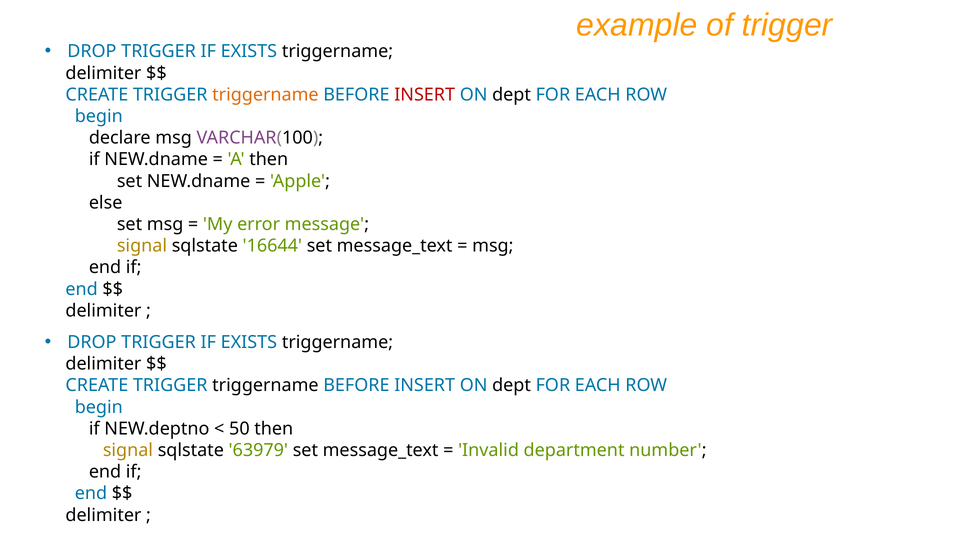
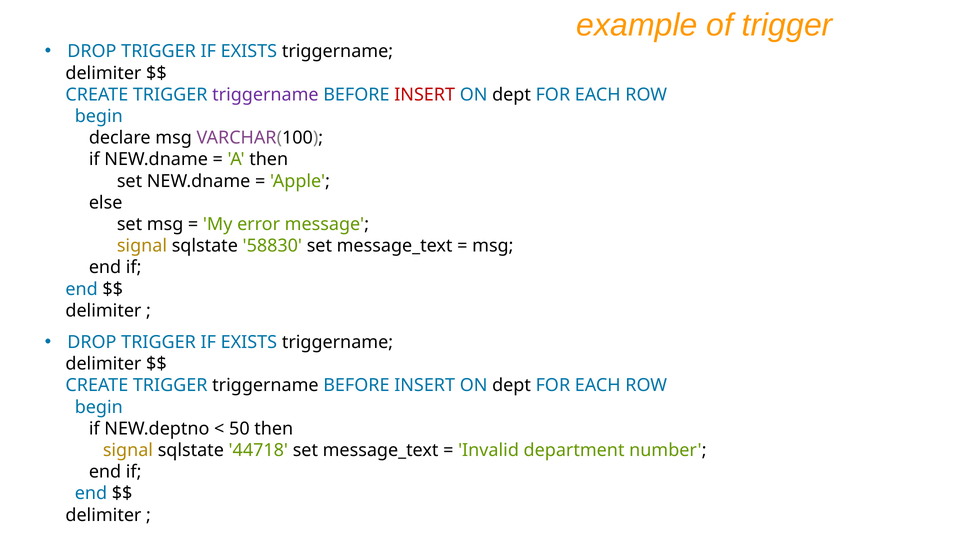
triggername colour: orange -> purple (265, 95)
16644: 16644 -> 58830 (272, 246)
63979: 63979 -> 44718 (258, 450)
